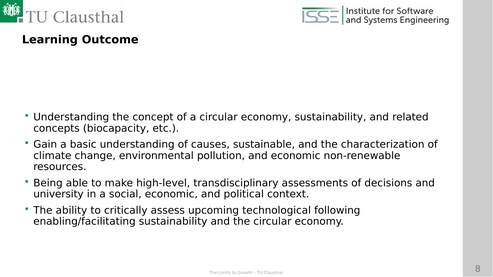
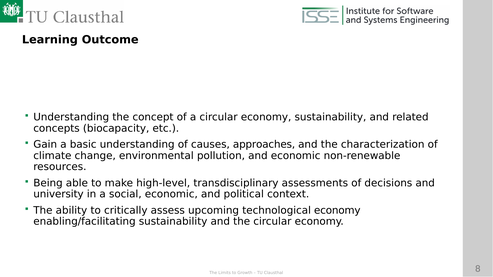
sustainable: sustainable -> approaches (264, 145)
technological following: following -> economy (337, 211)
